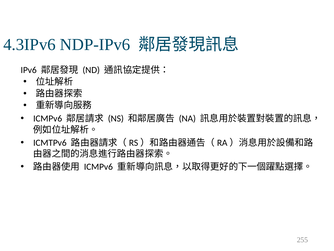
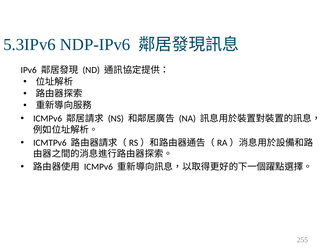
4.3IPv6: 4.3IPv6 -> 5.3IPv6 (30, 45)
